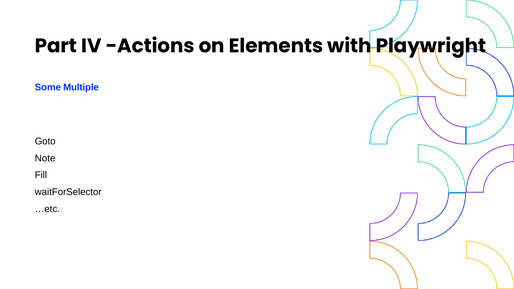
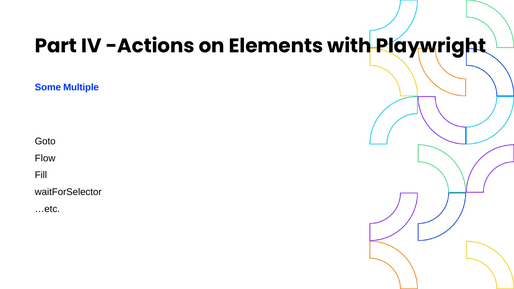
Note: Note -> Flow (45, 158)
